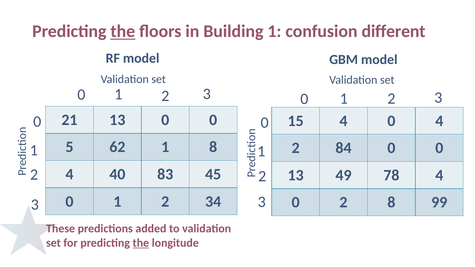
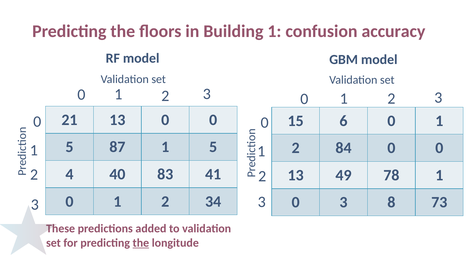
the underline: present -> none (123, 31)
different: different -> accuracy (393, 31)
15 4: 4 -> 6 (343, 121)
4: 4 -> 1 (439, 121)
62: 62 -> 87 (117, 147)
1 8: 8 -> 5 (213, 147)
45: 45 -> 41 (213, 174)
78 4: 4 -> 1 (439, 175)
2: 2 -> 3 (343, 203)
99: 99 -> 73 (439, 203)
